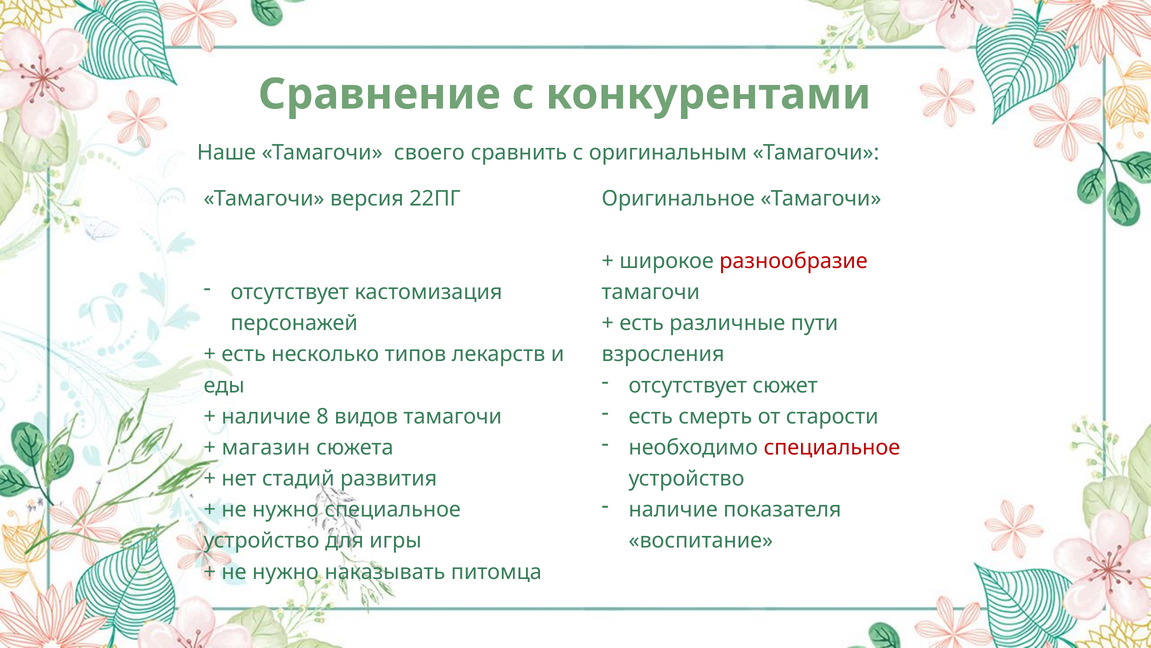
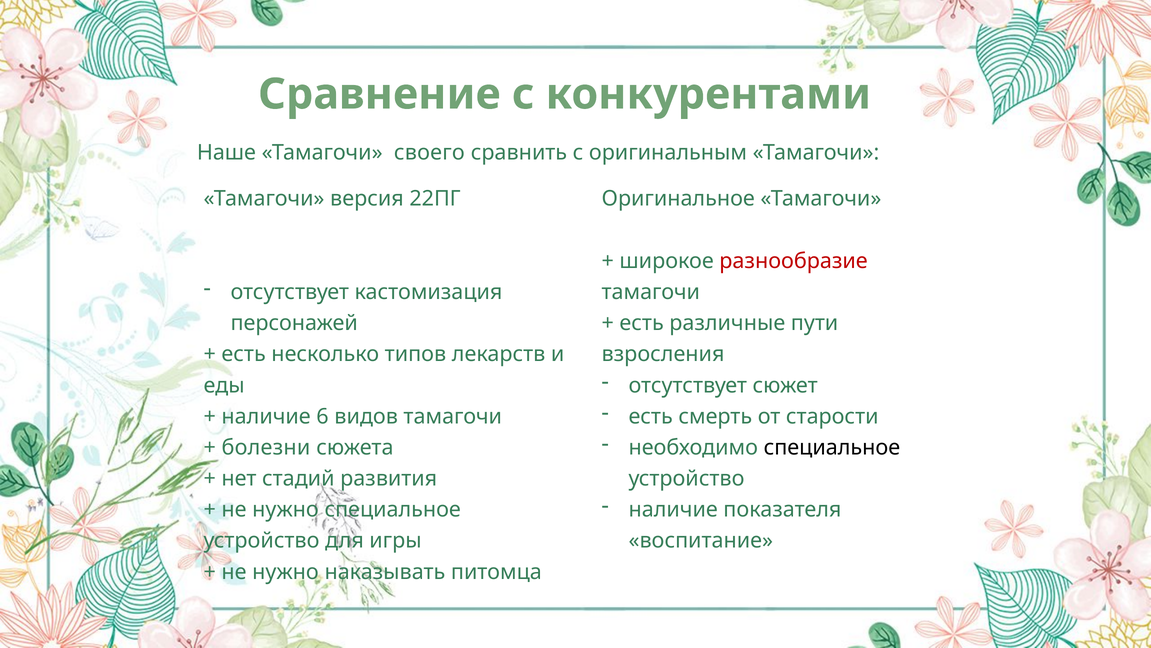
8: 8 -> 6 (323, 416)
специальное colour: red -> black (832, 447)
магазин: магазин -> болезни (266, 447)
